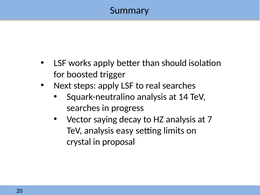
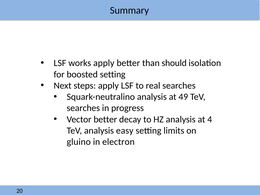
boosted trigger: trigger -> setting (113, 74)
14: 14 -> 49 (183, 97)
Vector saying: saying -> better (105, 119)
7: 7 -> 4 (210, 119)
crystal: crystal -> gluino (79, 142)
proposal: proposal -> electron (118, 142)
